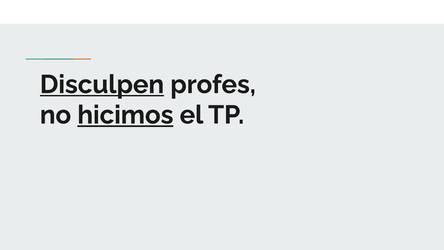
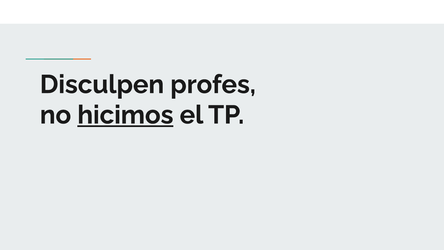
Disculpen underline: present -> none (102, 84)
